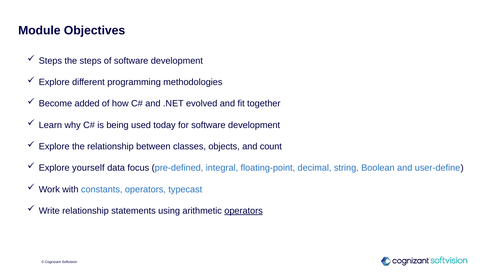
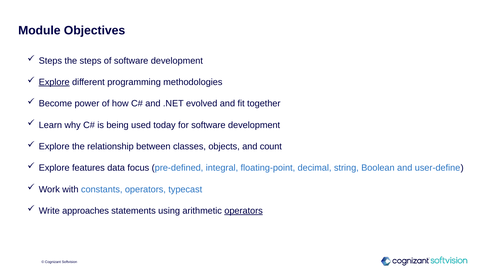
Explore underline: none -> present (54, 82)
added: added -> power (87, 104)
yourself: yourself -> features (88, 168)
Write relationship: relationship -> approaches (86, 211)
